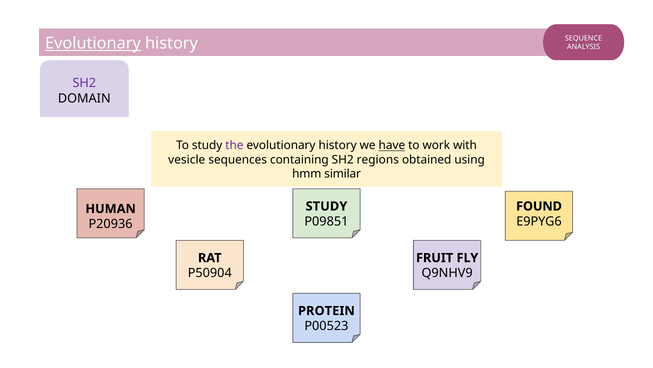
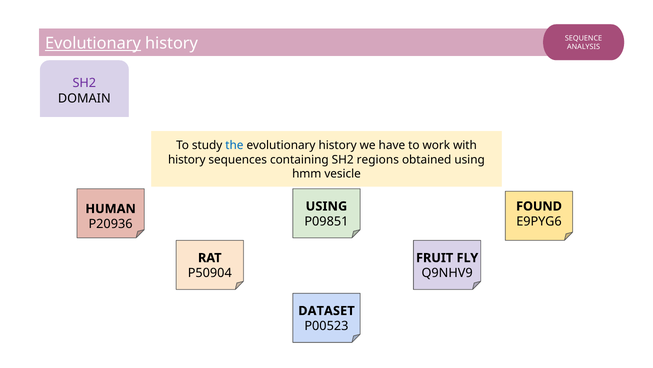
the colour: purple -> blue (234, 145)
have underline: present -> none (392, 145)
vesicle: vesicle -> history (187, 159)
similar: similar -> vesicle (343, 174)
STUDY: STUDY -> USING (326, 206)
PROTEIN: PROTEIN -> DATASET (326, 310)
